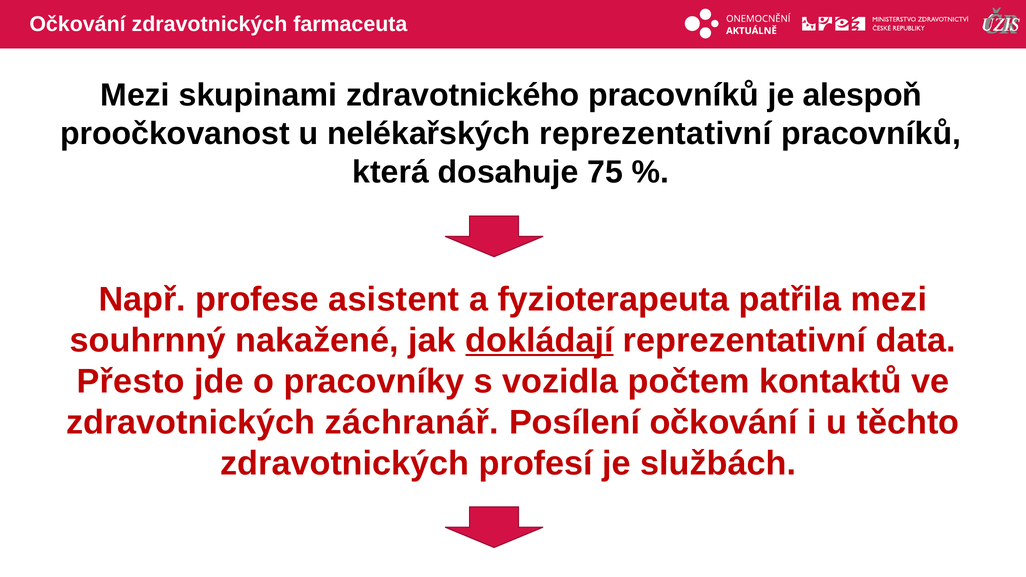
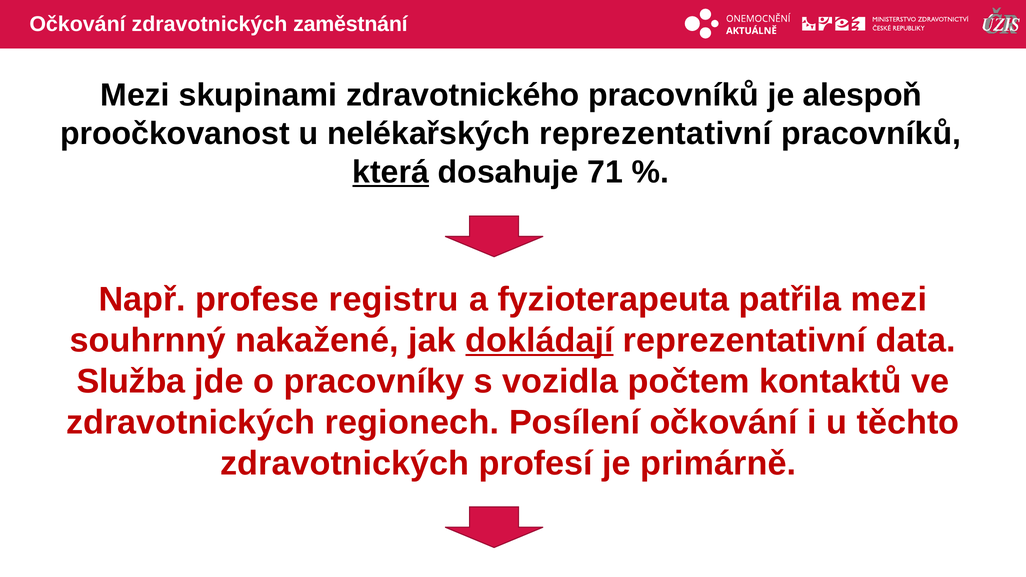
farmaceuta: farmaceuta -> zaměstnání (350, 24)
která underline: none -> present (391, 172)
75: 75 -> 71 (605, 172)
asistent: asistent -> registru (394, 299)
Přesto: Přesto -> Služba (131, 382)
záchranář: záchranář -> regionech (412, 423)
službách: službách -> primárně (718, 464)
